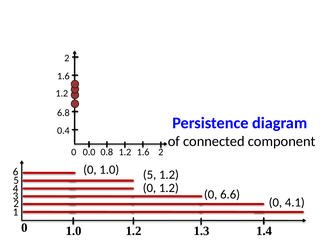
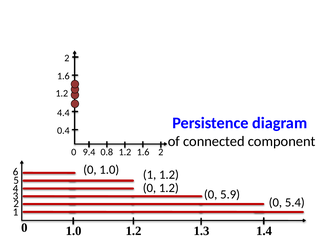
6.8: 6.8 -> 4.4 (63, 113)
0.0: 0.0 -> 9.4 (89, 152)
1.0 5: 5 -> 1 (150, 174)
6.6: 6.6 -> 5.9 (230, 194)
4.1: 4.1 -> 5.4 (295, 202)
